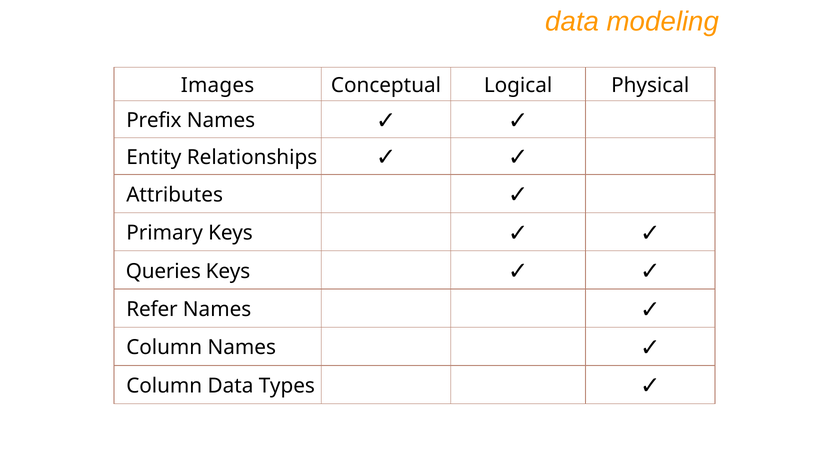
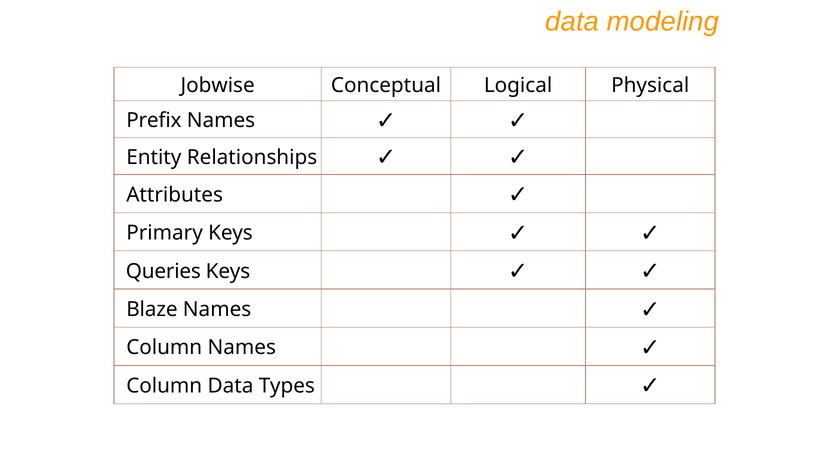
Images: Images -> Jobwise (218, 85)
Refer: Refer -> Blaze (152, 310)
